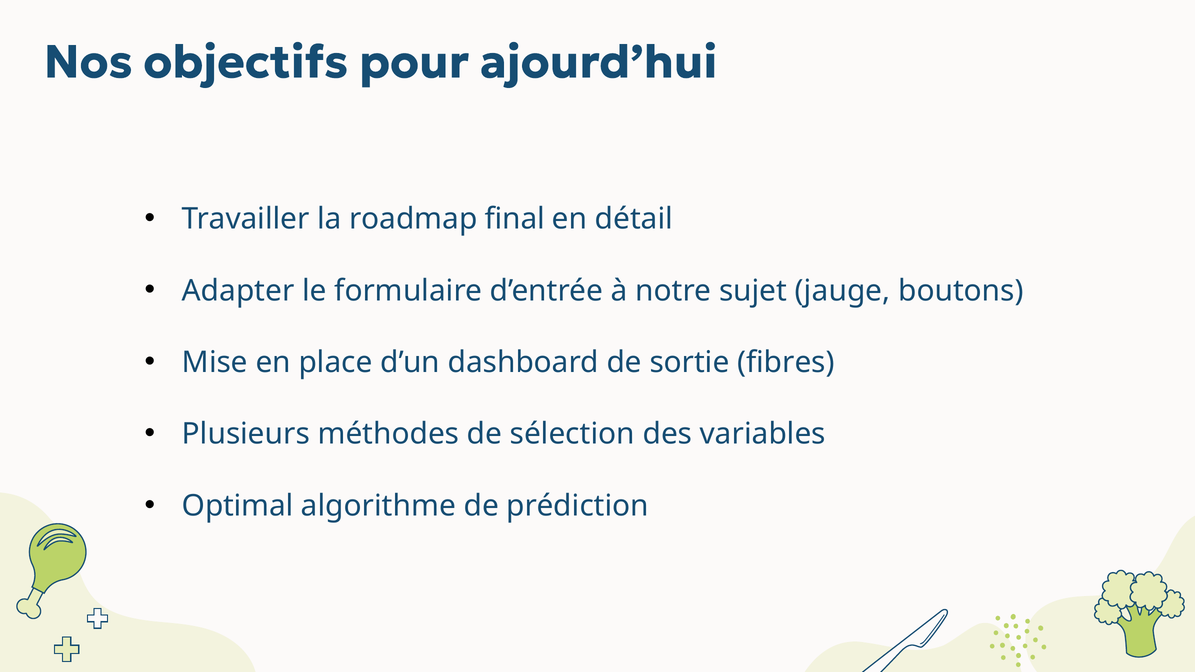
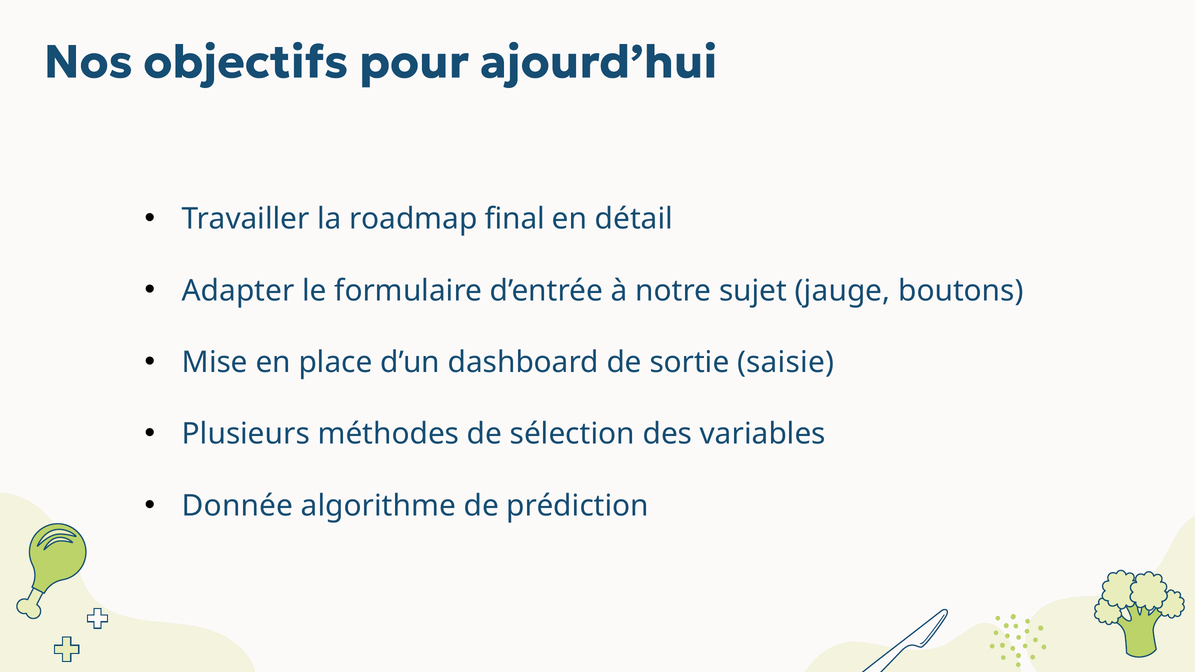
fibres: fibres -> saisie (786, 363)
Optimal: Optimal -> Donnée (238, 506)
